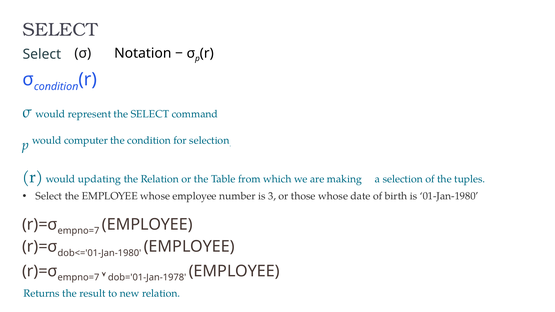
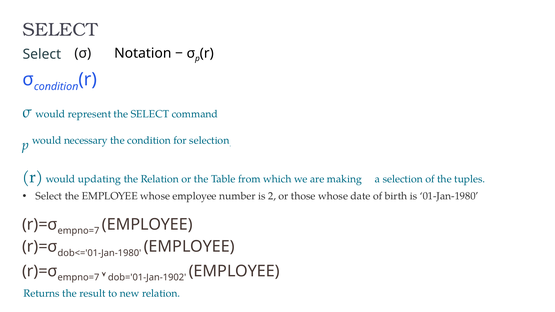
computer: computer -> necessary (86, 140)
3: 3 -> 2 (272, 196)
dob='01-Jan-1978: dob='01-Jan-1978 -> dob='01-Jan-1902 (147, 278)
